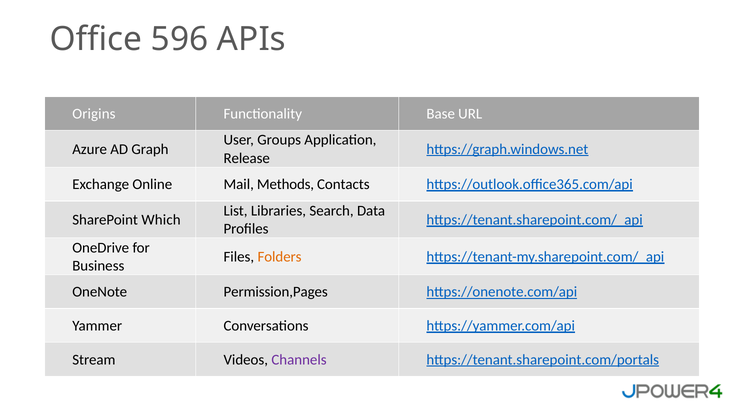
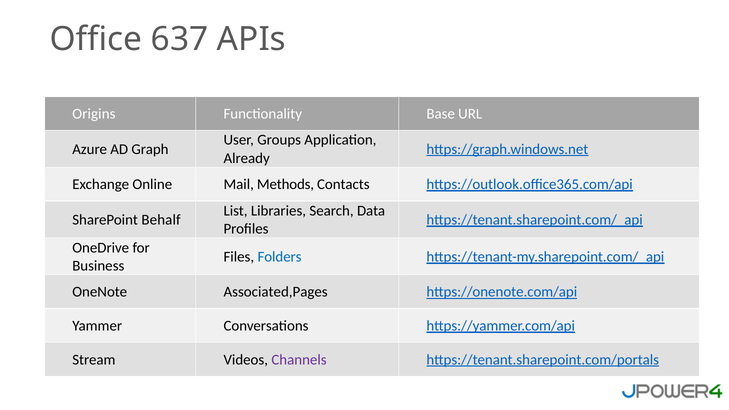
596: 596 -> 637 (180, 39)
Release: Release -> Already (247, 158)
Which: Which -> Behalf (161, 220)
Folders colour: orange -> blue (280, 257)
Permission,Pages: Permission,Pages -> Associated,Pages (276, 292)
